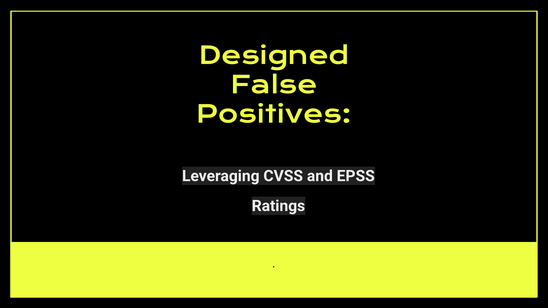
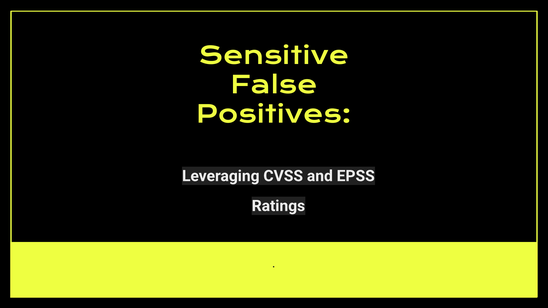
Designed: Designed -> Sensitive (274, 56)
